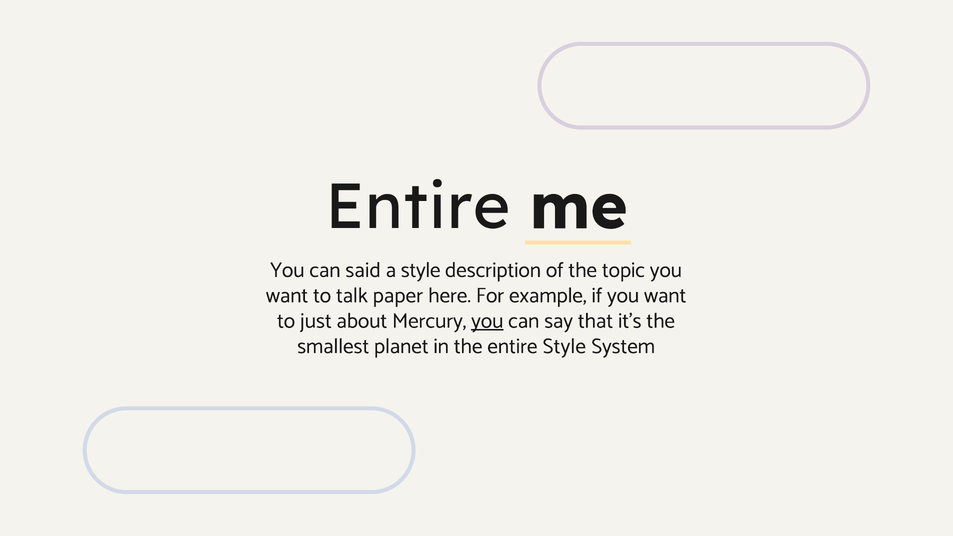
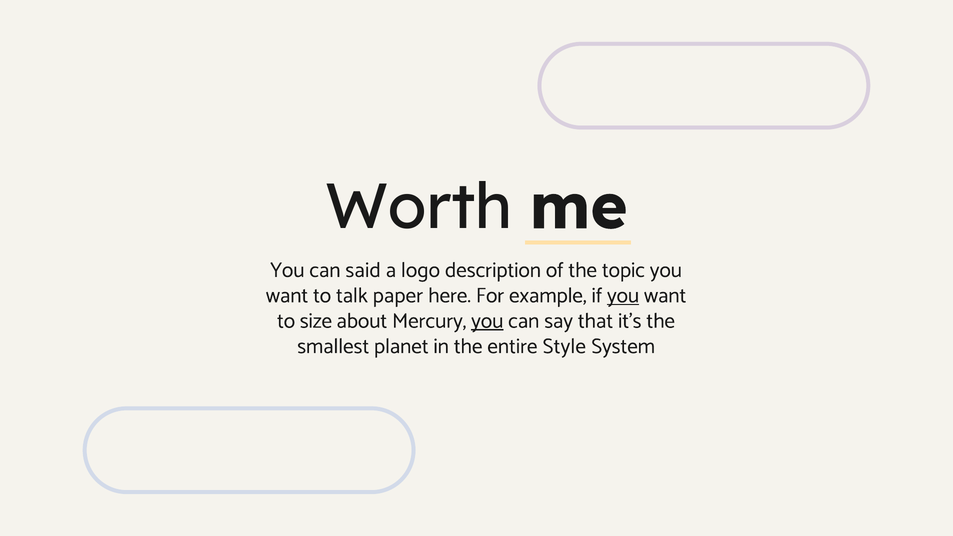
Entire: Entire -> Worth (419, 207)
a style: style -> logo (420, 270)
you underline: none -> present (623, 295)
just: just -> size (316, 321)
